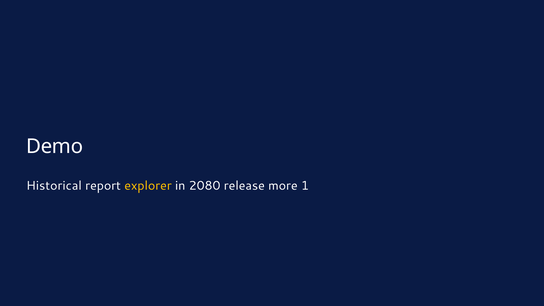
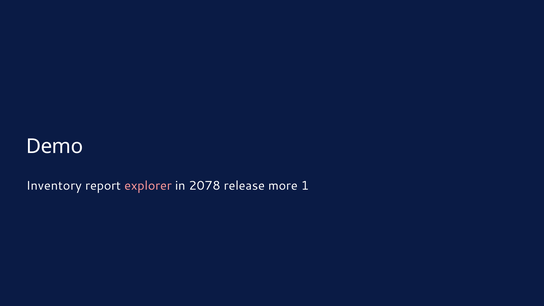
Historical: Historical -> Inventory (54, 186)
explorer colour: yellow -> pink (148, 186)
2080: 2080 -> 2078 (205, 186)
